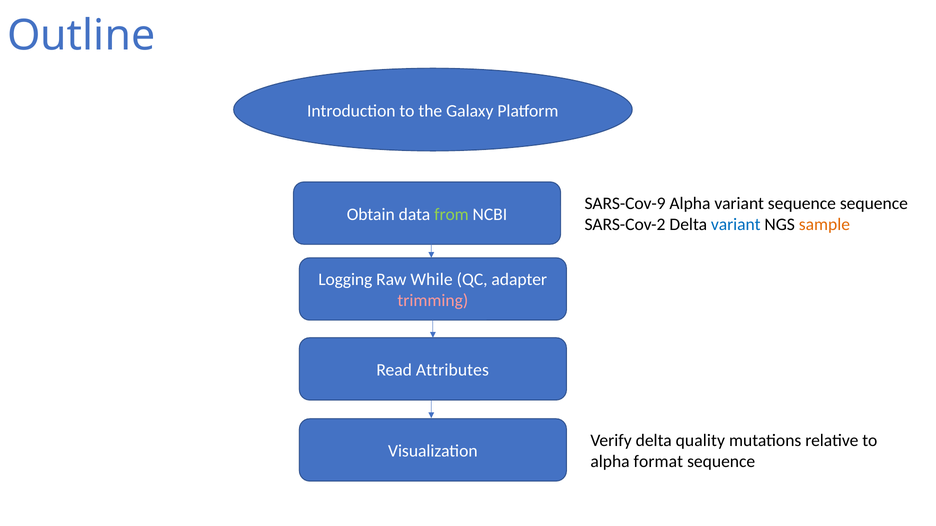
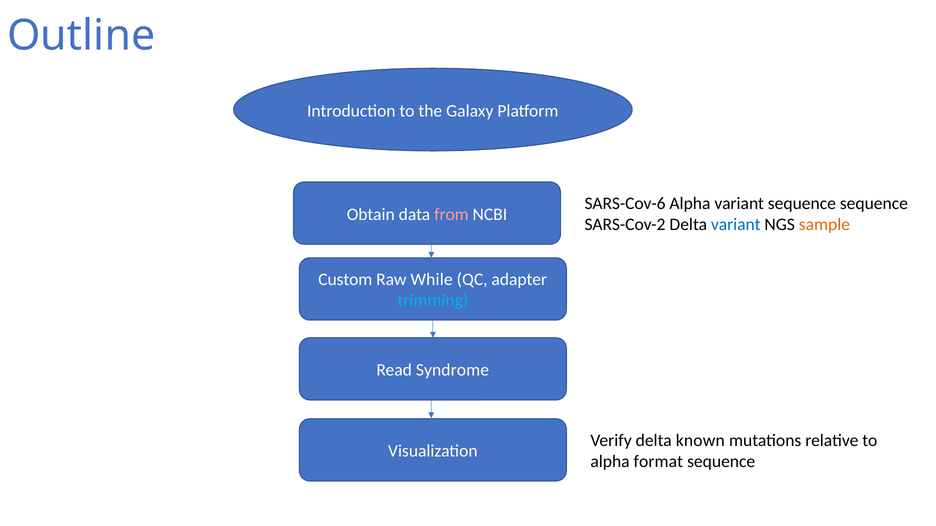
SARS-Cov-9: SARS-Cov-9 -> SARS-Cov-6 (625, 204)
from colour: light green -> pink (451, 215)
Logging: Logging -> Custom (345, 280)
trimming colour: pink -> light blue (433, 301)
Attributes: Attributes -> Syndrome (452, 370)
quality: quality -> known (700, 441)
